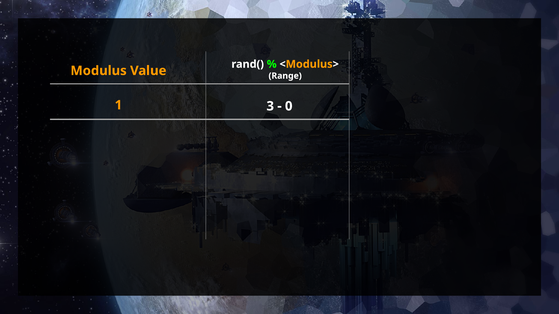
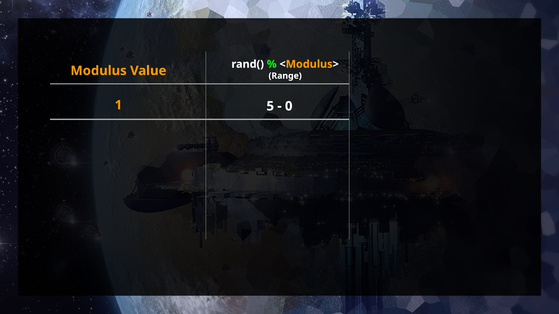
3: 3 -> 5 (270, 106)
